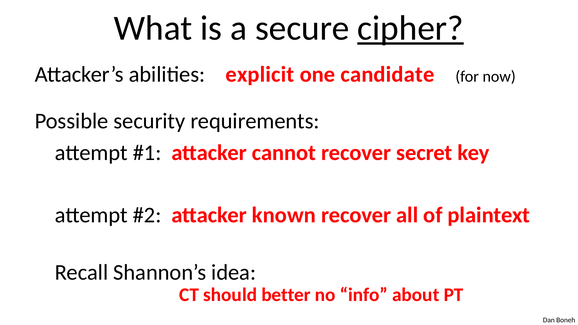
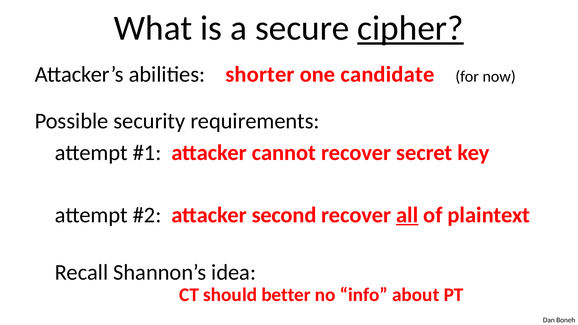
explicit: explicit -> shorter (260, 75)
known: known -> second (284, 215)
all underline: none -> present (407, 215)
